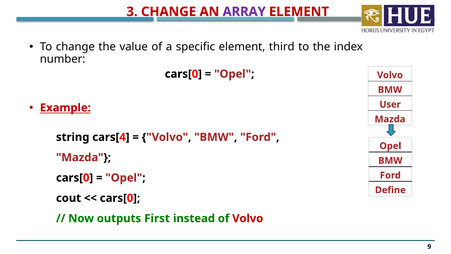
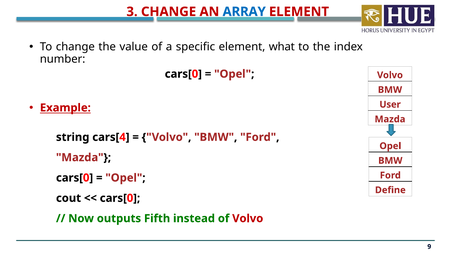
ARRAY colour: purple -> blue (244, 12)
third: third -> what (282, 47)
First: First -> Fifth (157, 218)
